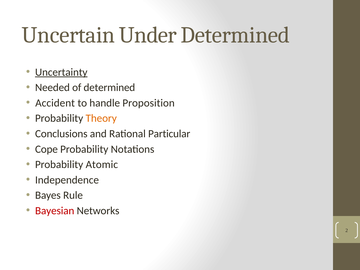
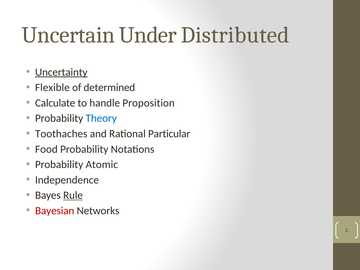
Under Determined: Determined -> Distributed (235, 35)
Needed: Needed -> Flexible (52, 88)
Accident: Accident -> Calculate (55, 103)
Theory colour: orange -> blue (101, 118)
Conclusions: Conclusions -> Toothaches (61, 134)
Cope: Cope -> Food (46, 149)
Rule underline: none -> present (73, 195)
